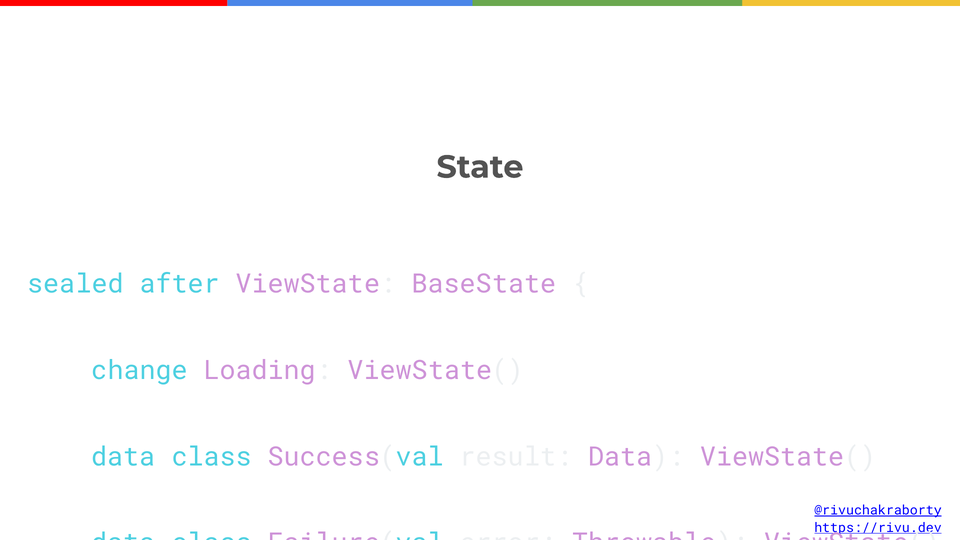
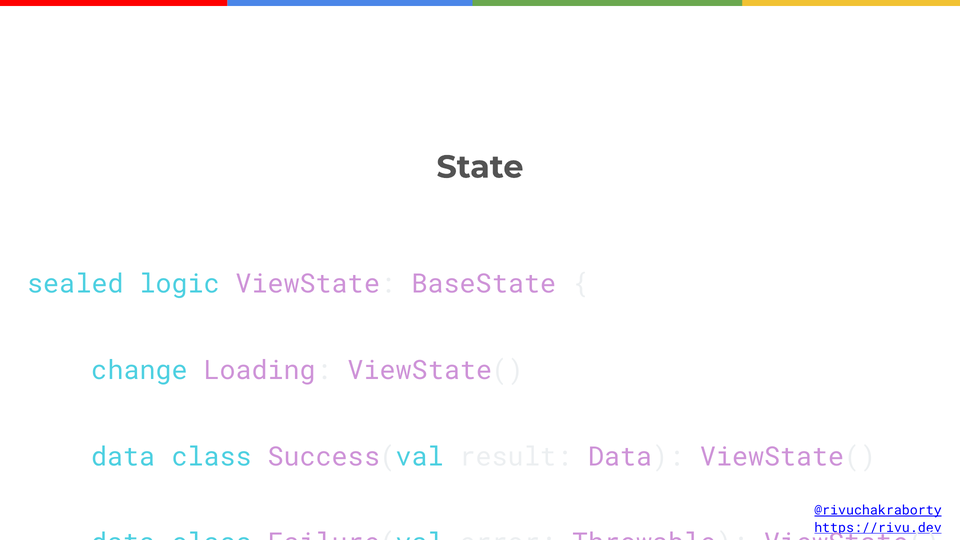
after: after -> logic (180, 284)
